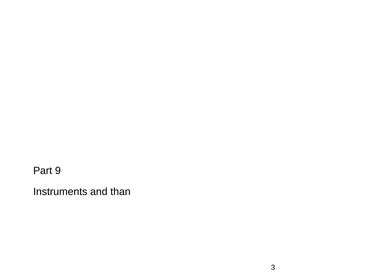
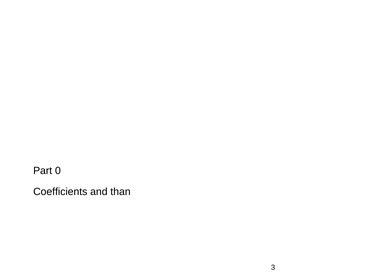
9: 9 -> 0 (58, 171)
Instruments: Instruments -> Coefficients (60, 191)
